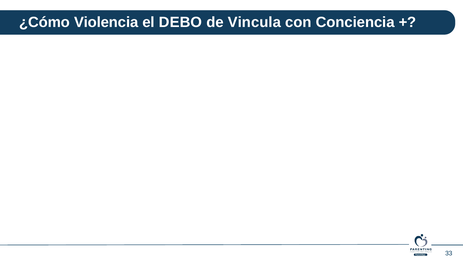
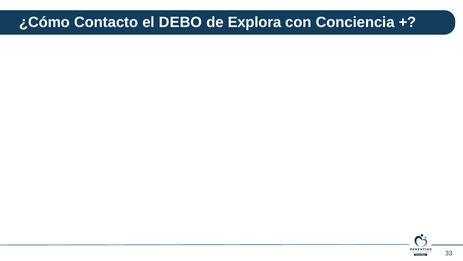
Violencia: Violencia -> Contacto (106, 22)
Vincula: Vincula -> Explora (255, 22)
